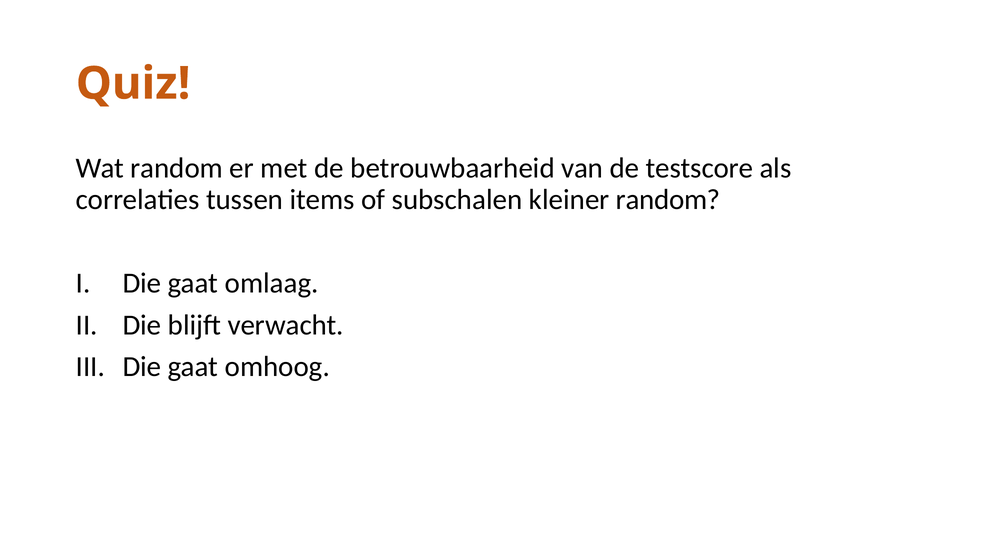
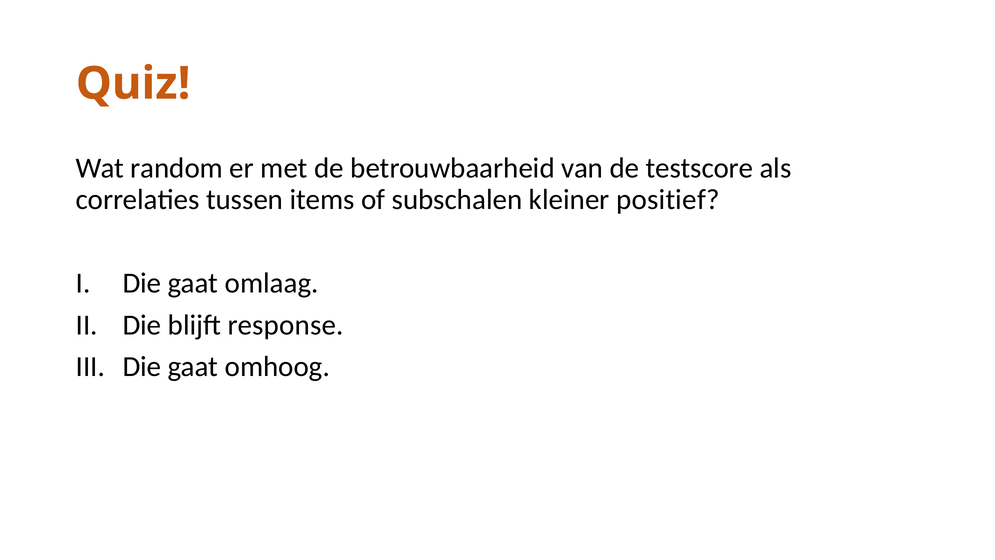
kleiner random: random -> positief (668, 200)
verwacht: verwacht -> response (286, 325)
